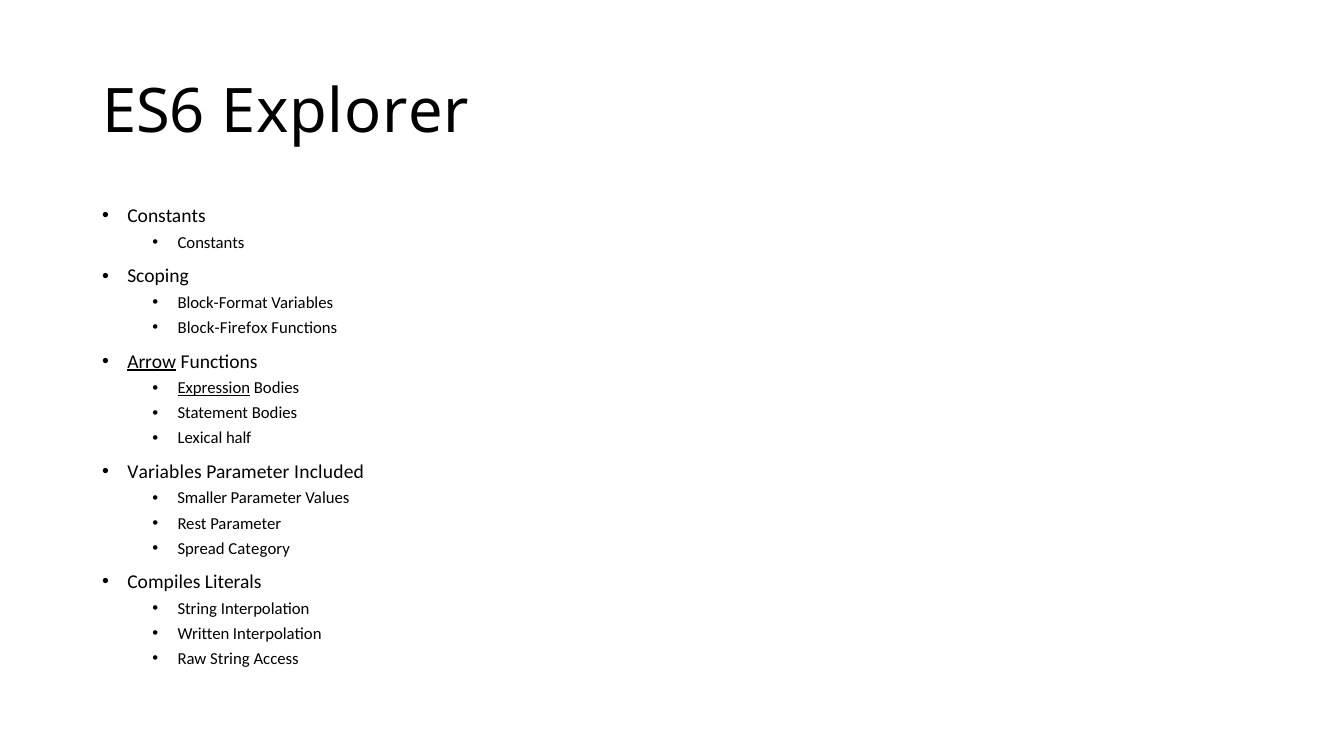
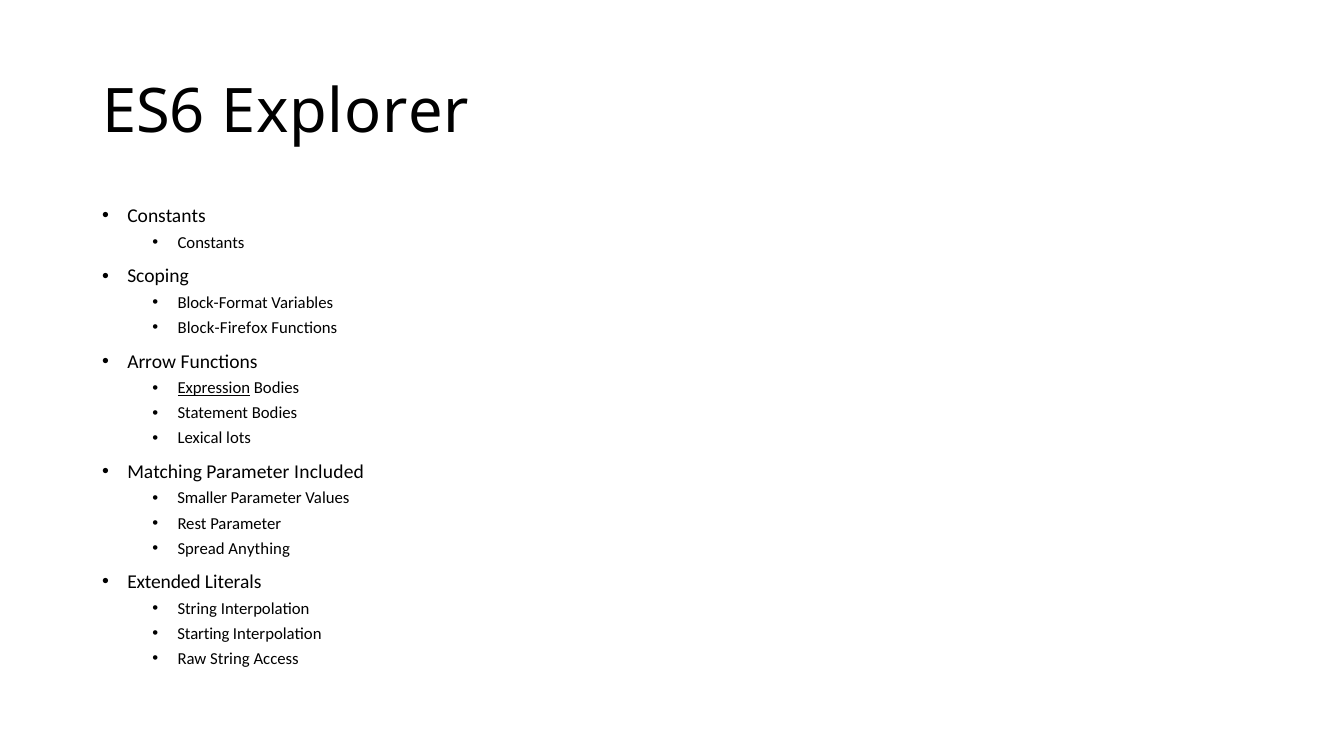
Arrow underline: present -> none (152, 361)
half: half -> lots (239, 438)
Variables: Variables -> Matching (165, 472)
Category: Category -> Anything (259, 548)
Compiles: Compiles -> Extended (164, 582)
Written: Written -> Starting (203, 634)
